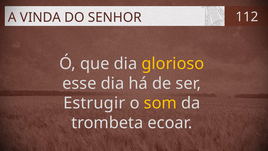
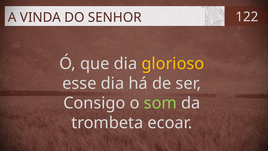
112: 112 -> 122 (247, 17)
Estrugir: Estrugir -> Consigo (94, 103)
som colour: yellow -> light green (160, 103)
